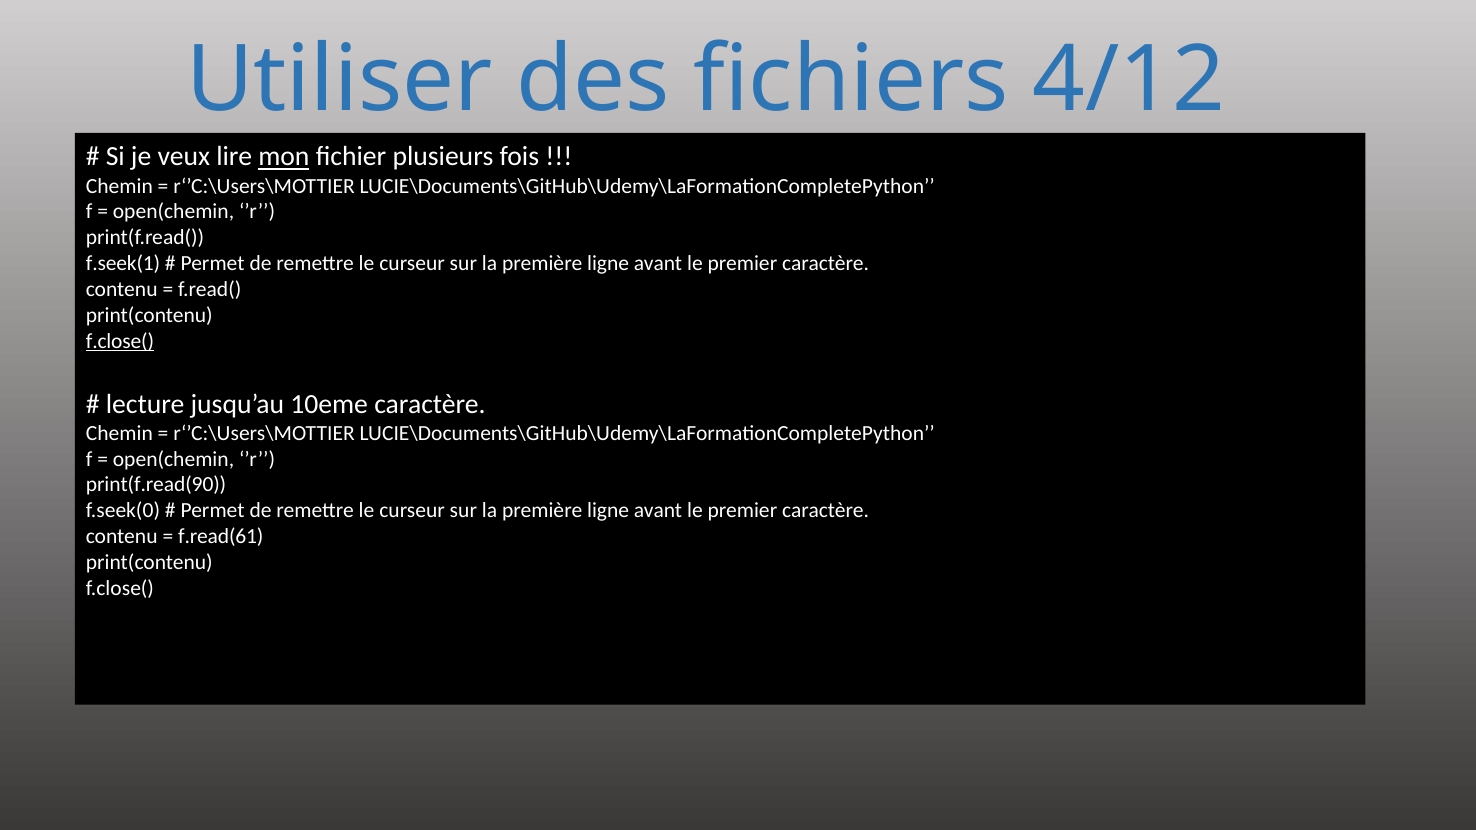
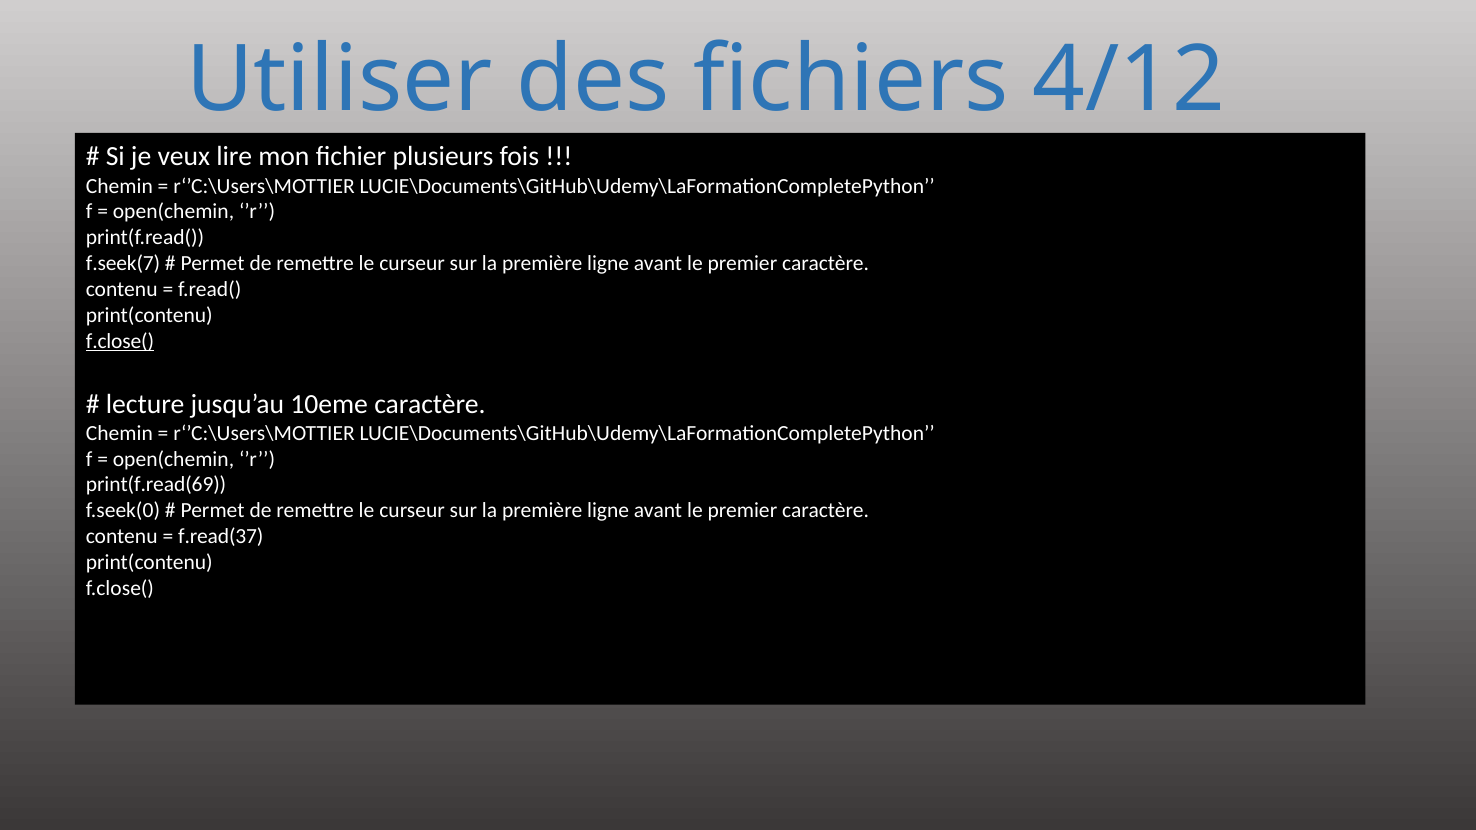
mon underline: present -> none (284, 157)
f.seek(1: f.seek(1 -> f.seek(7 (123, 263)
print(f.read(90: print(f.read(90 -> print(f.read(69 (156, 485)
f.read(61: f.read(61 -> f.read(37 (221, 537)
